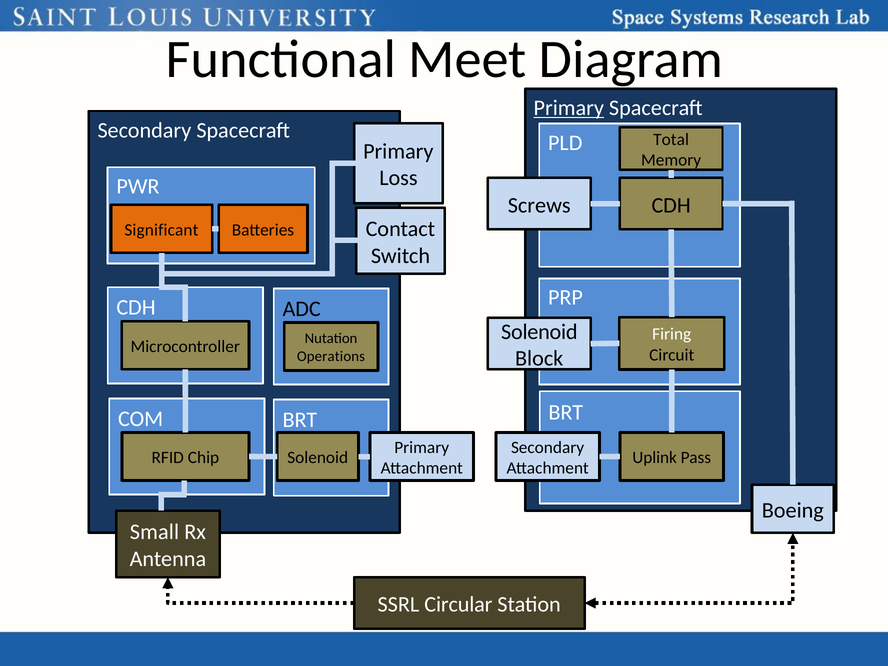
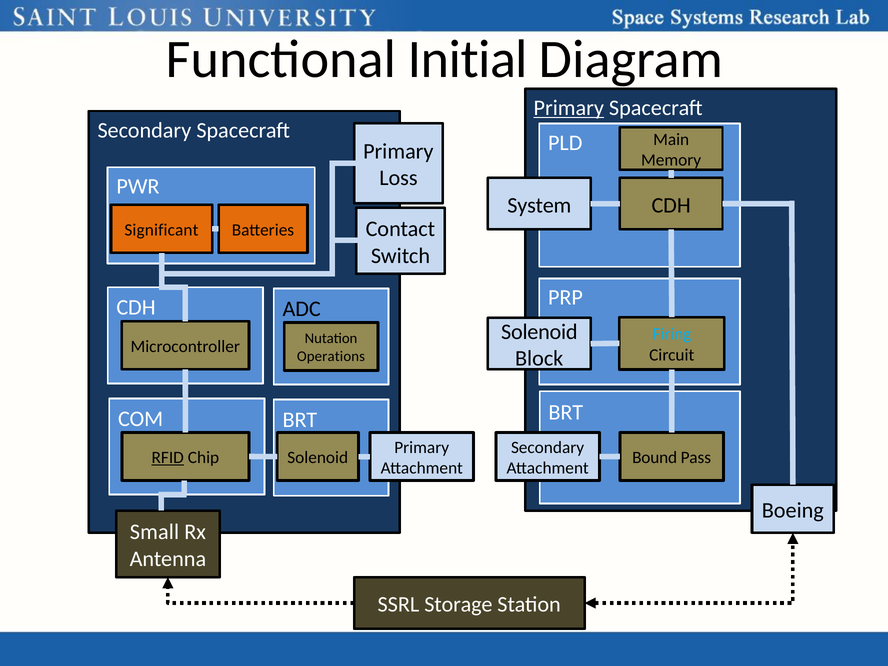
Meet: Meet -> Initial (468, 59)
Total: Total -> Main (671, 139)
Screws: Screws -> System (539, 205)
Firing colour: white -> light blue (672, 334)
RFID underline: none -> present (168, 458)
Uplink: Uplink -> Bound (655, 458)
Circular: Circular -> Storage (458, 605)
